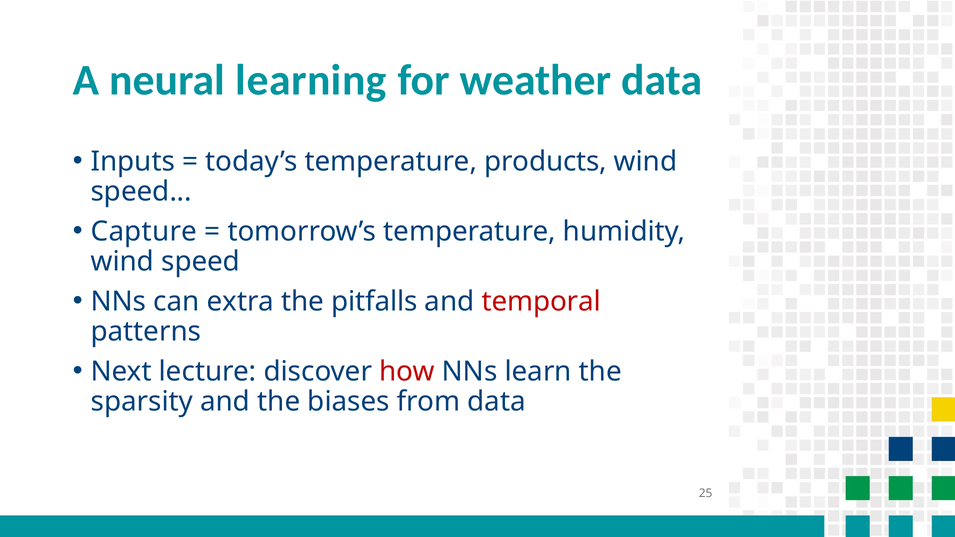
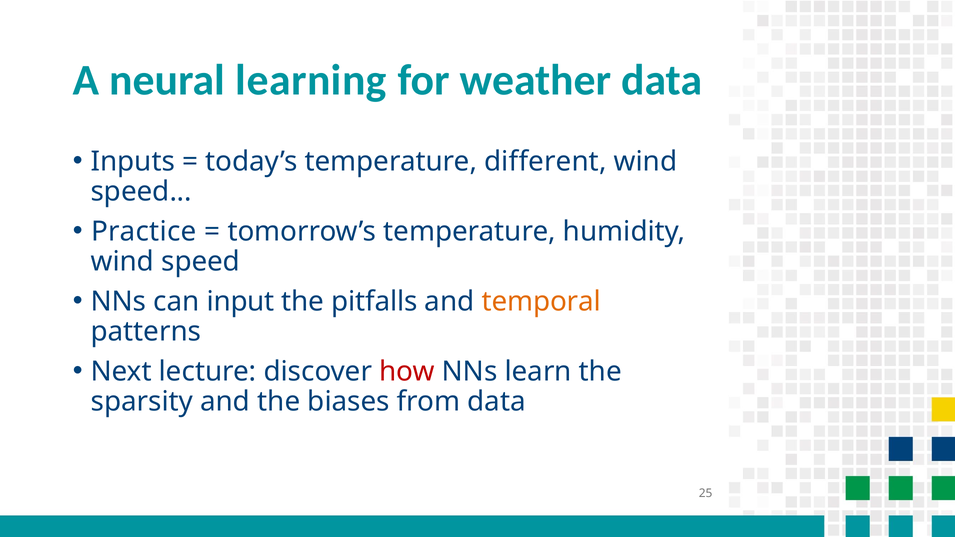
products: products -> different (545, 161)
Capture: Capture -> Practice (144, 231)
extra: extra -> input (241, 301)
temporal colour: red -> orange (541, 301)
